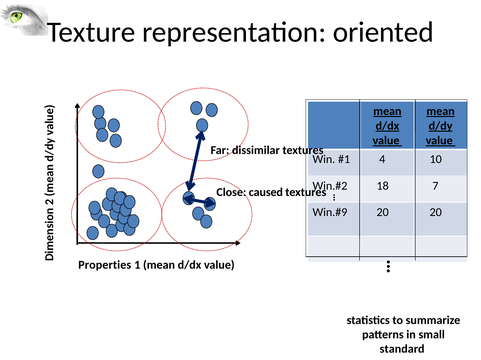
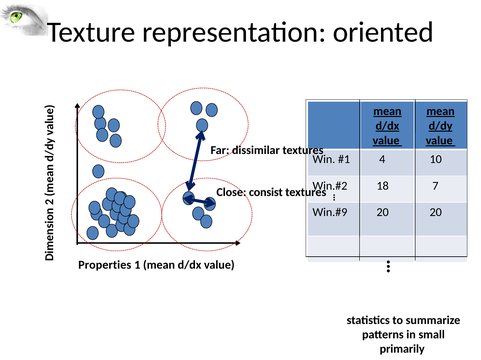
caused: caused -> consist (266, 193)
standard: standard -> primarily (402, 350)
